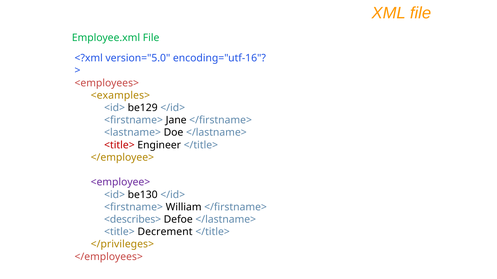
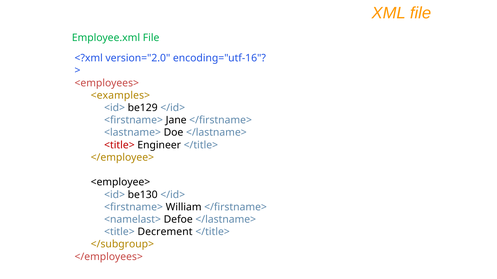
version="5.0: version="5.0 -> version="2.0 (138, 58)
<employee> colour: purple -> black (120, 183)
<describes>: <describes> -> <namelast> (133, 220)
</privileges>: </privileges> -> </subgroup> (122, 245)
